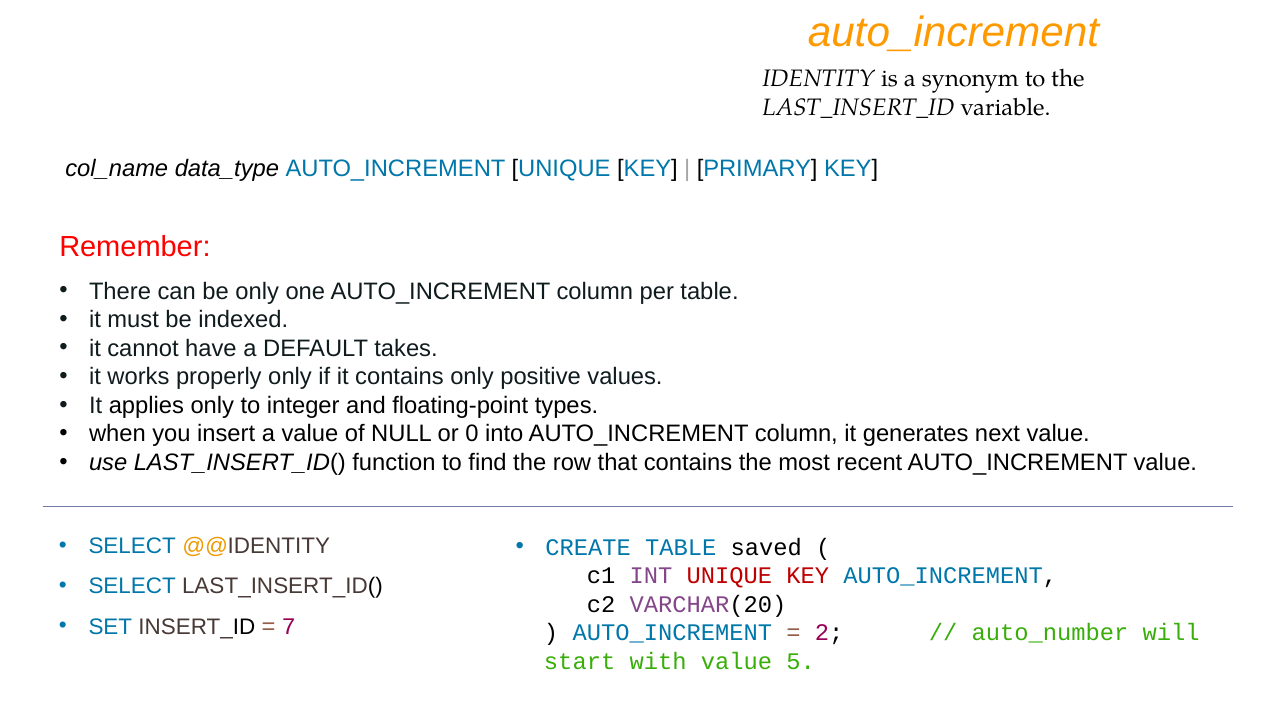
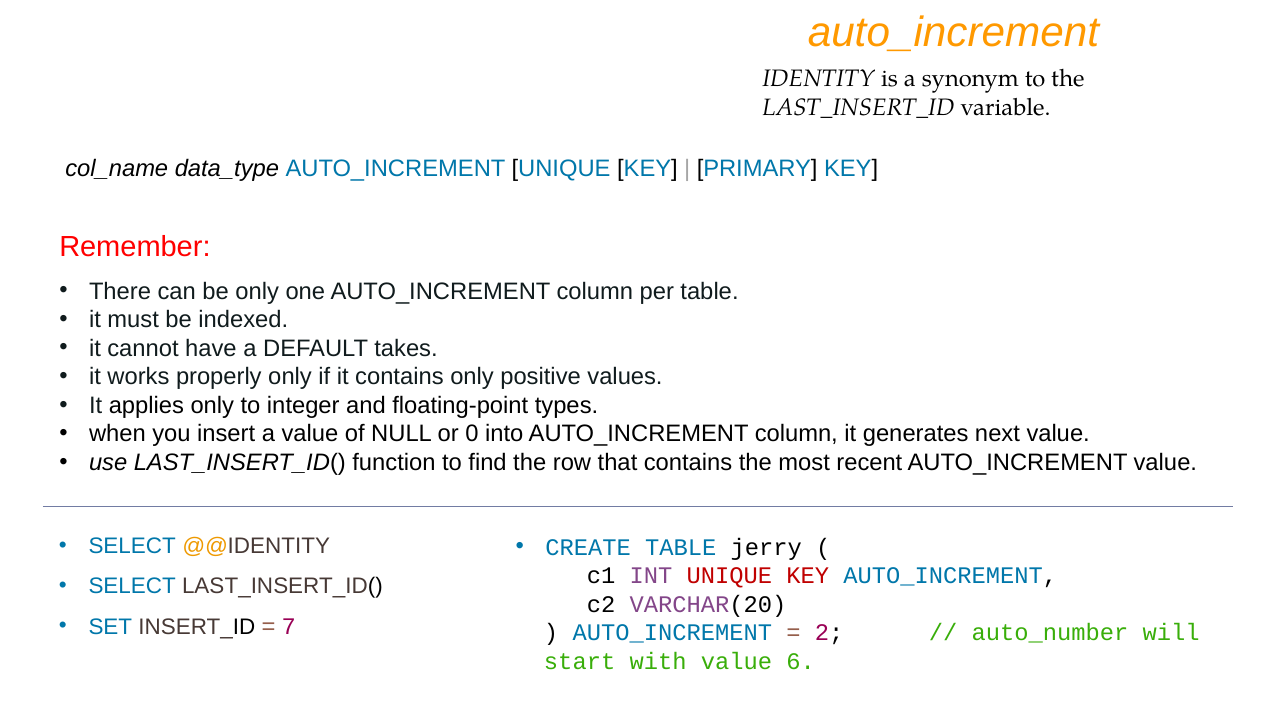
saved: saved -> jerry (766, 547)
5: 5 -> 6 (801, 661)
